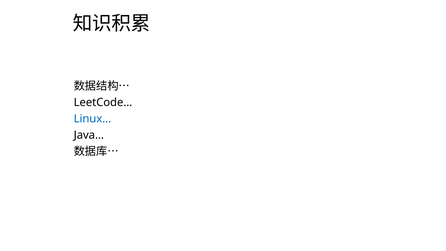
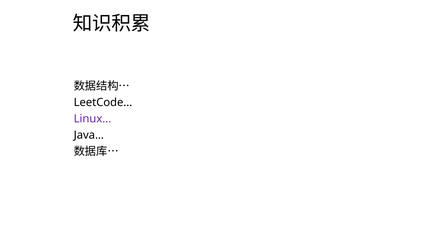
Linux… colour: blue -> purple (92, 119)
